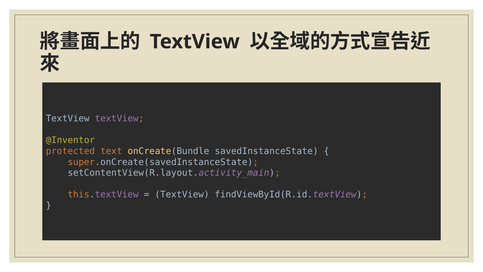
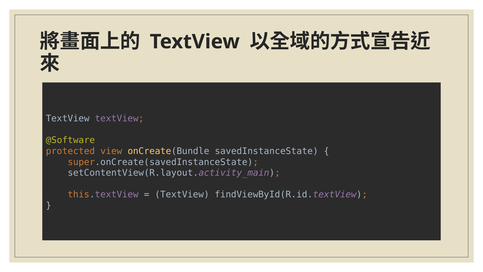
@Inventor: @Inventor -> @Software (70, 140)
text: text -> view (111, 151)
